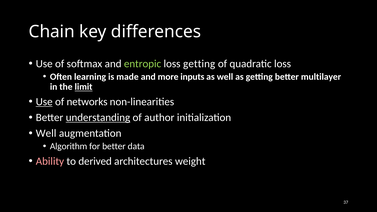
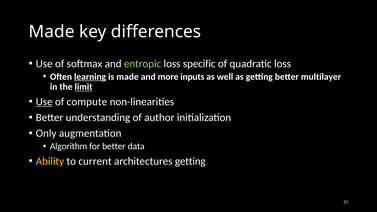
Chain: Chain -> Made (52, 32)
loss getting: getting -> specific (199, 64)
learning underline: none -> present (90, 77)
networks: networks -> compute (87, 102)
understanding underline: present -> none (98, 118)
Well: Well -> Only (46, 133)
Ability colour: pink -> yellow (50, 161)
derived: derived -> current (95, 161)
architectures weight: weight -> getting (190, 161)
